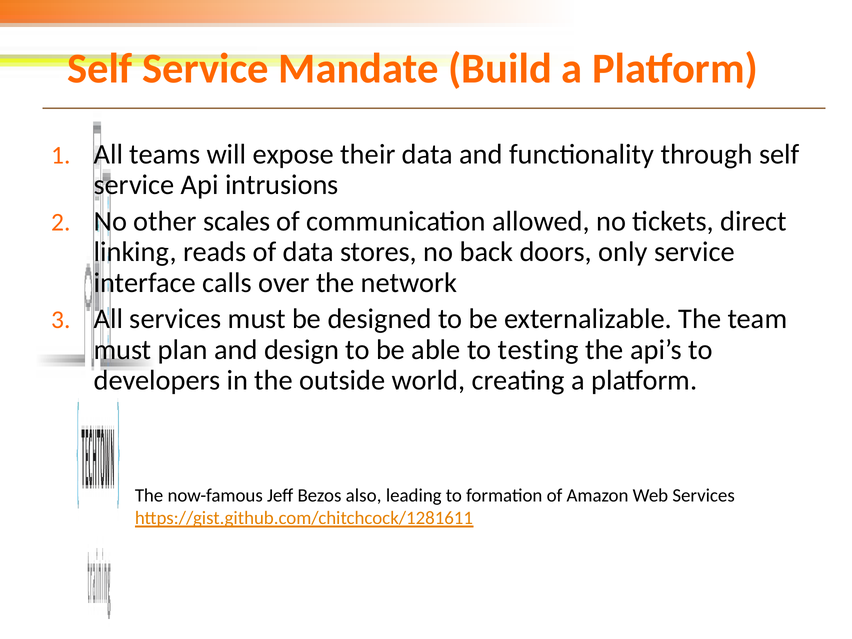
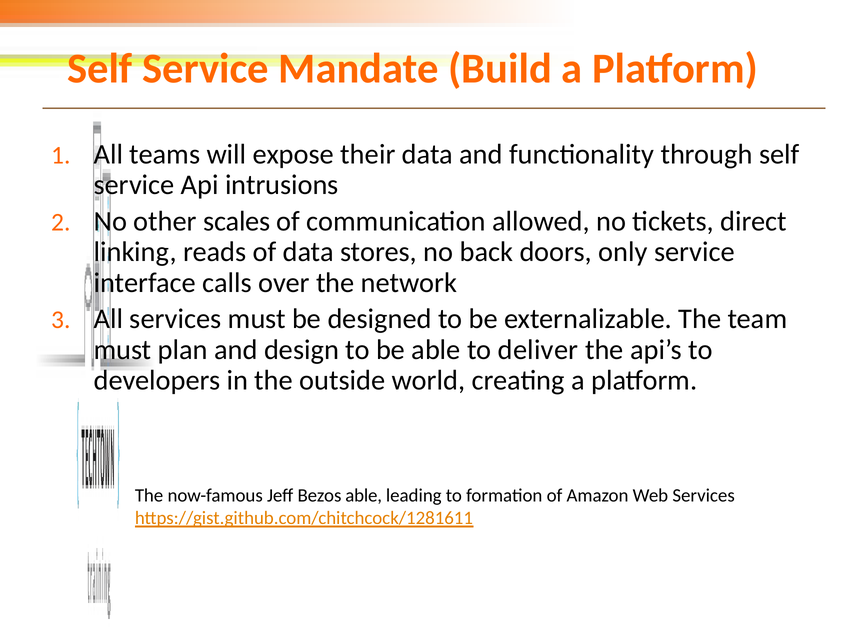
testing: testing -> deliver (538, 350)
Bezos also: also -> able (364, 495)
